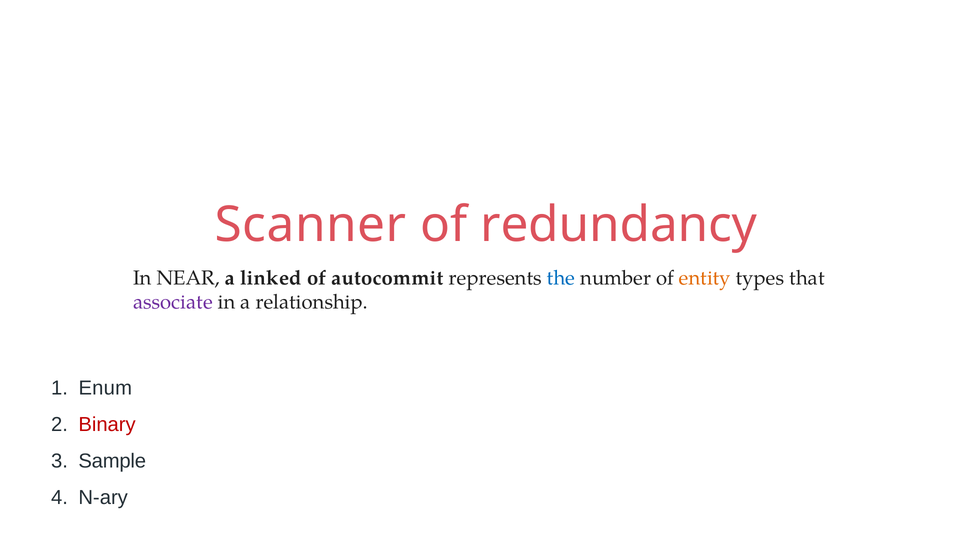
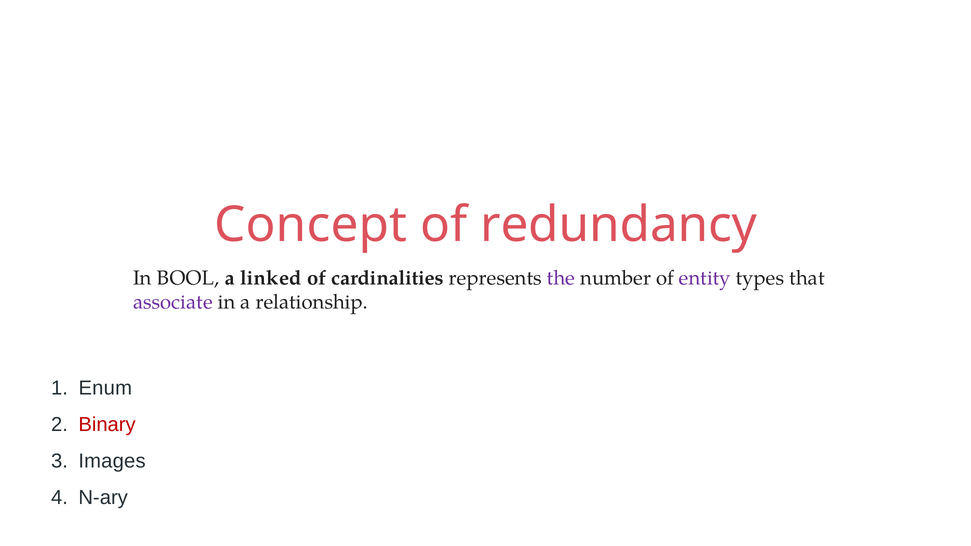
Scanner: Scanner -> Concept (311, 225)
NEAR: NEAR -> BOOL (188, 278)
autocommit: autocommit -> cardinalities (388, 278)
the colour: blue -> purple (561, 278)
entity colour: orange -> purple (705, 278)
Sample: Sample -> Images (112, 461)
